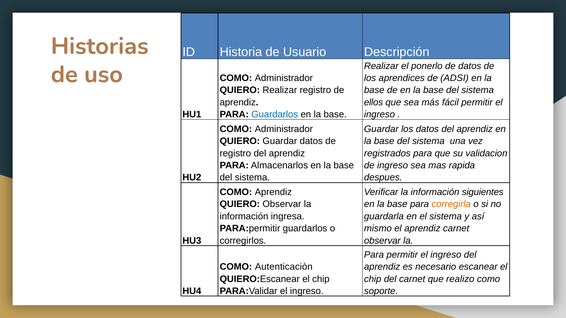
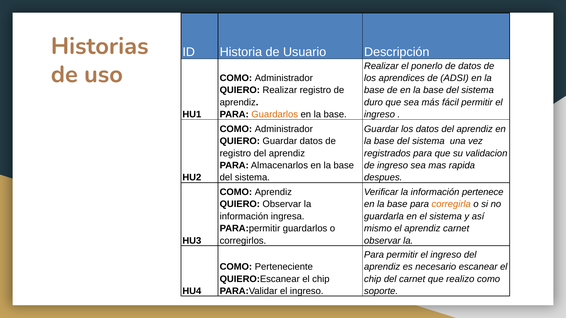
ellos: ellos -> duro (373, 102)
Guardarlos colour: blue -> orange (275, 115)
siguientes: siguientes -> pertenece (483, 192)
Autenticaciòn: Autenticaciòn -> Perteneciente (284, 267)
